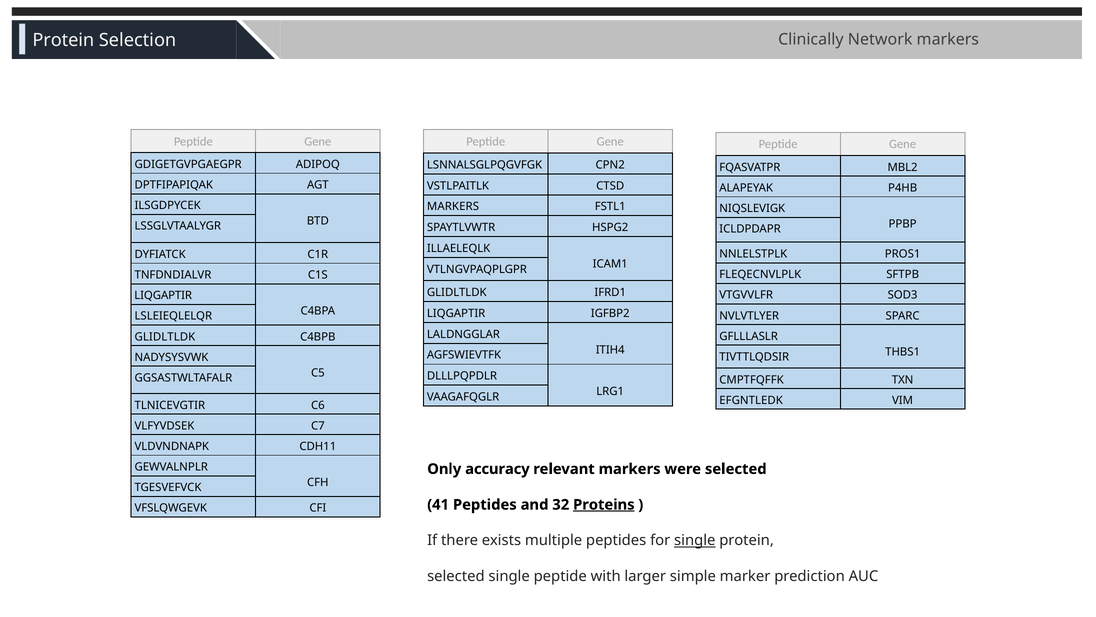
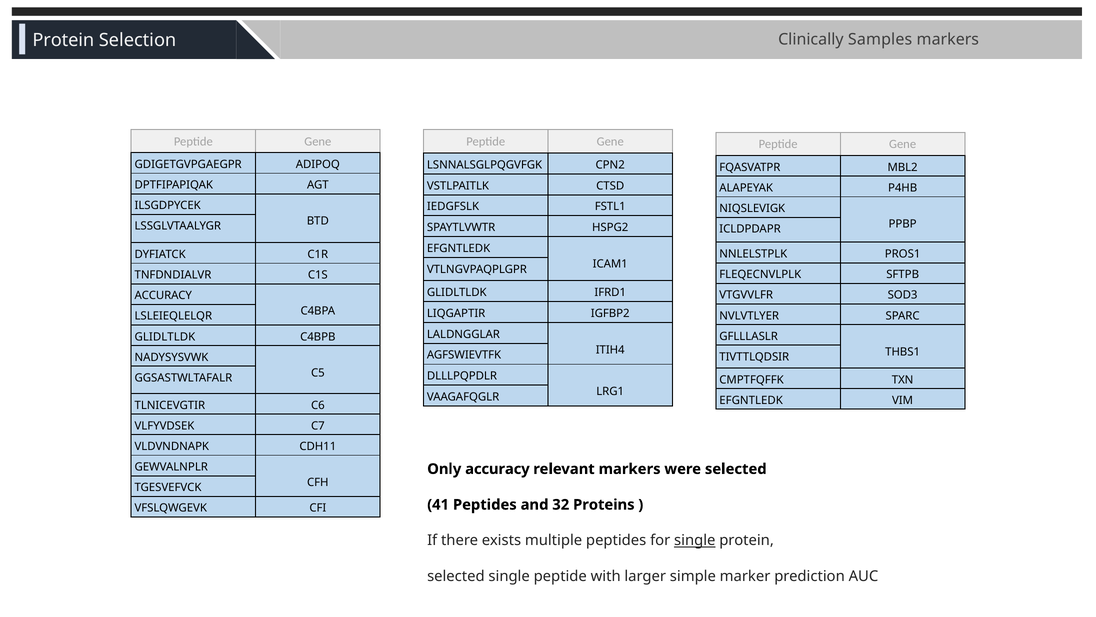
Network: Network -> Samples (880, 40)
MARKERS: MARKERS -> IEDGFSLK (453, 206)
ILLAELEQLK: ILLAELEQLK -> EFGNTLEDK (459, 248)
LIQGAPTIR: LIQGAPTIR -> ACCURACY (163, 295)
Proteins underline: present -> none (604, 504)
